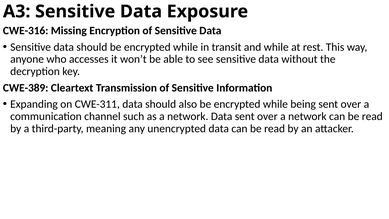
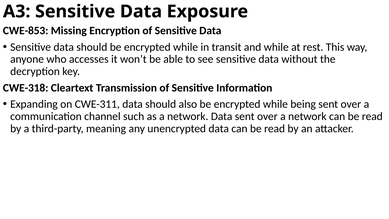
CWE-316: CWE-316 -> CWE-853 (26, 31)
CWE-389: CWE-389 -> CWE-318 (26, 88)
